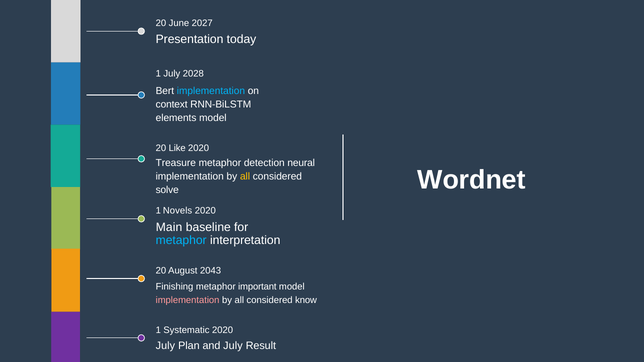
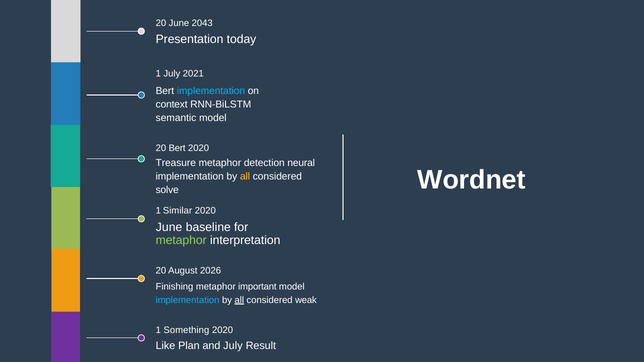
2027: 2027 -> 2043 (202, 23)
2028: 2028 -> 2021 (193, 74)
elements: elements -> semantic (176, 118)
20 Like: Like -> Bert (177, 148)
Novels: Novels -> Similar (178, 211)
Main: Main -> June (169, 227)
metaphor colour: light blue -> light green (181, 241)
2043: 2043 -> 2026 (211, 271)
implementation colour: pink -> light blue (188, 300)
all underline: none -> present (239, 300)
know: know -> weak (306, 300)
Systematic: Systematic -> Something (186, 330)
July: July -> Like (165, 346)
